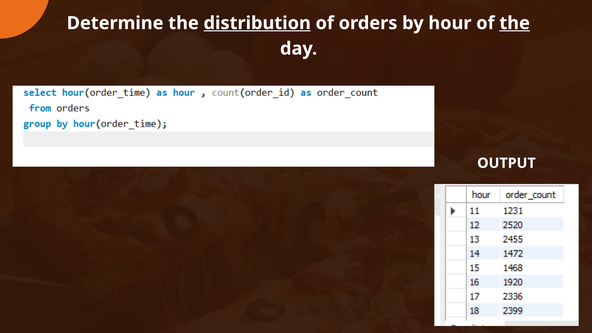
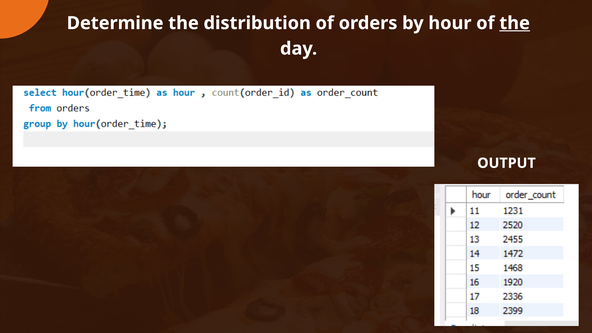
distribution underline: present -> none (257, 23)
